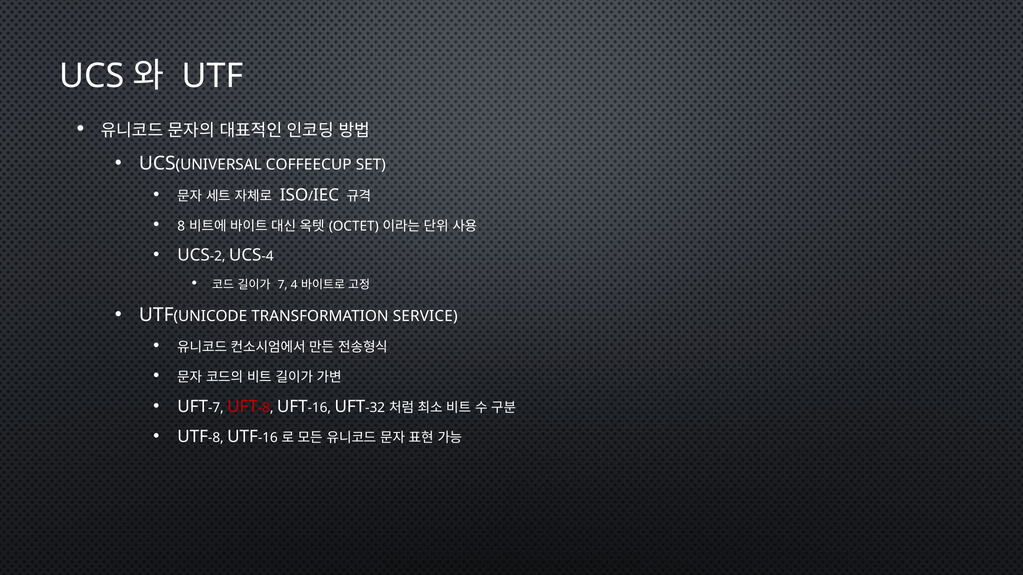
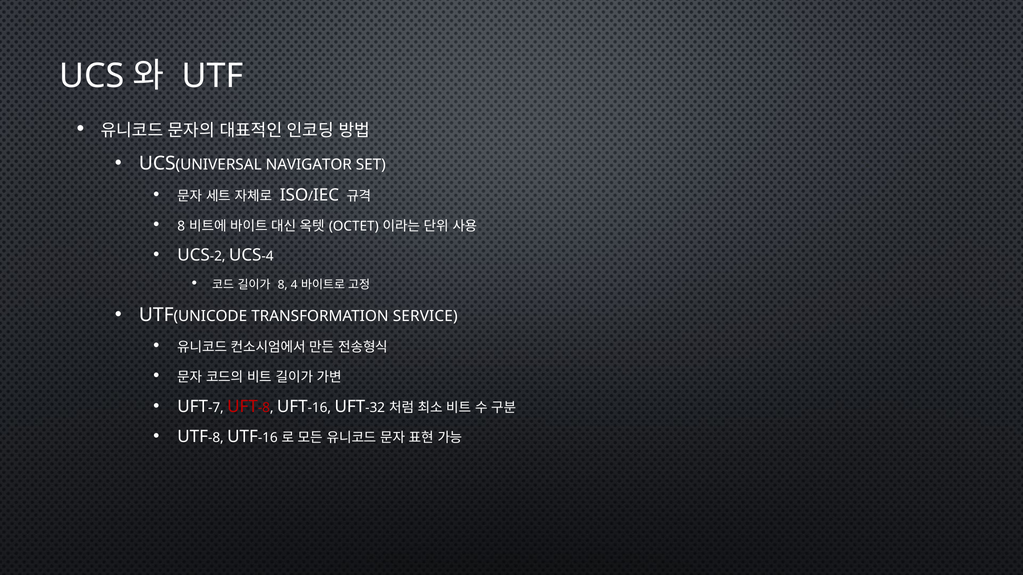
COFFEECUP: COFFEECUP -> NAVIGATOR (309, 165)
7: 7 -> 8 (283, 285)
